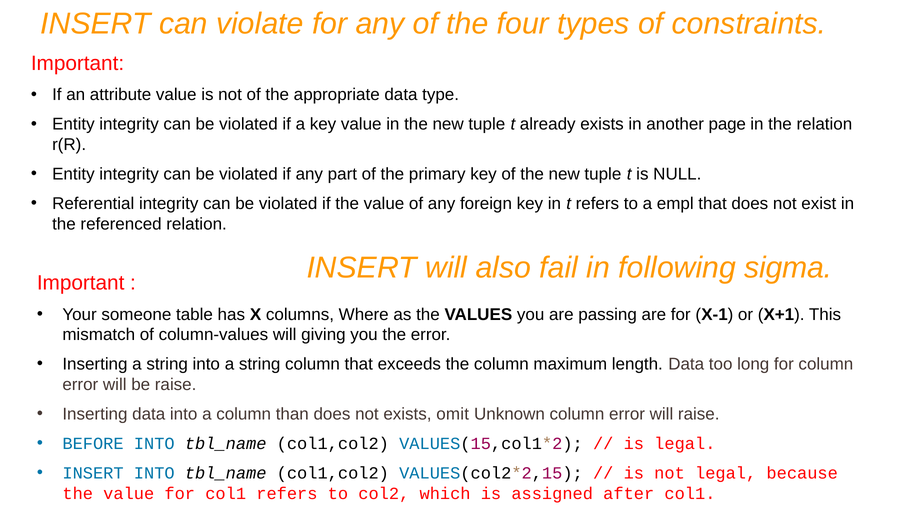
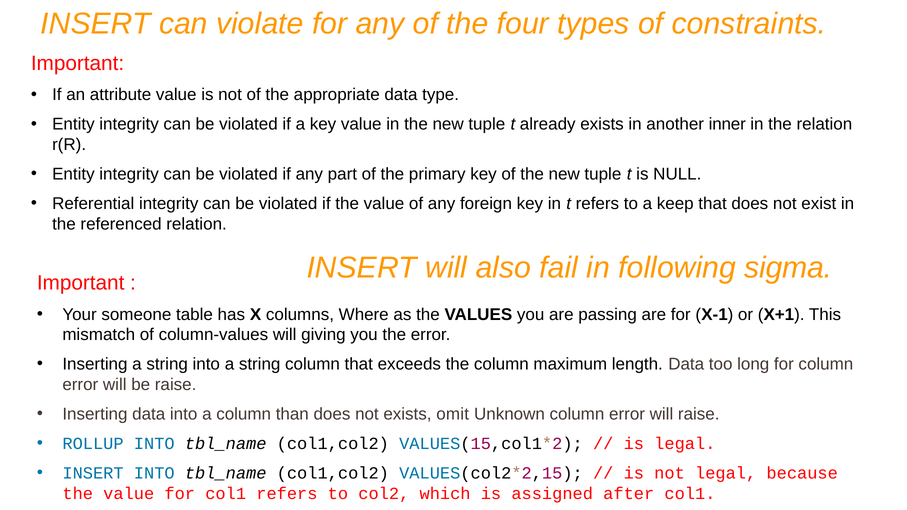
page: page -> inner (727, 124)
empl: empl -> keep (675, 204)
BEFORE: BEFORE -> ROLLUP (93, 444)
